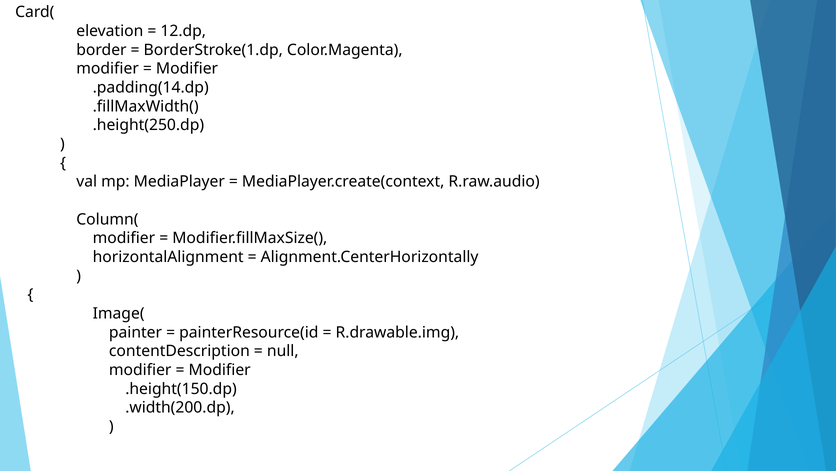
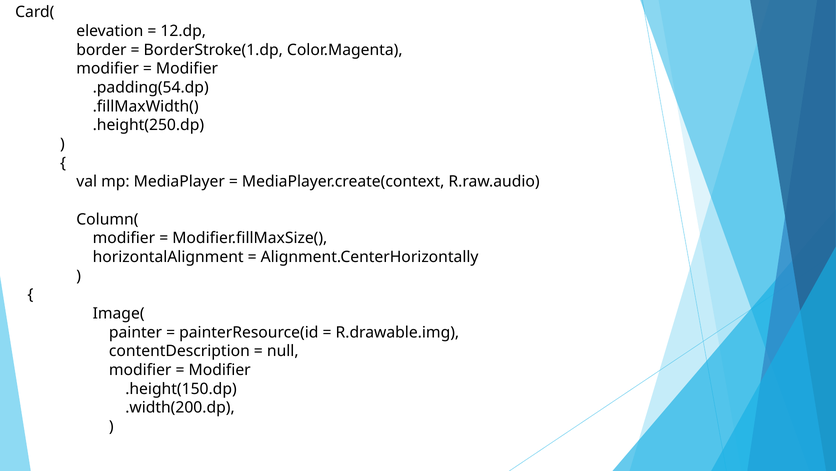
.padding(14.dp: .padding(14.dp -> .padding(54.dp (151, 87)
